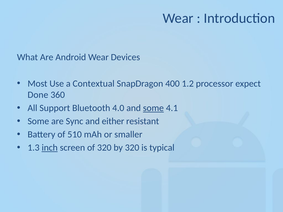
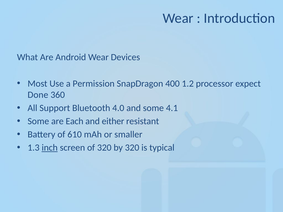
Contextual: Contextual -> Permission (94, 84)
some underline: present -> none (153, 108)
Sync: Sync -> Each (75, 121)
510: 510 -> 610 (75, 135)
